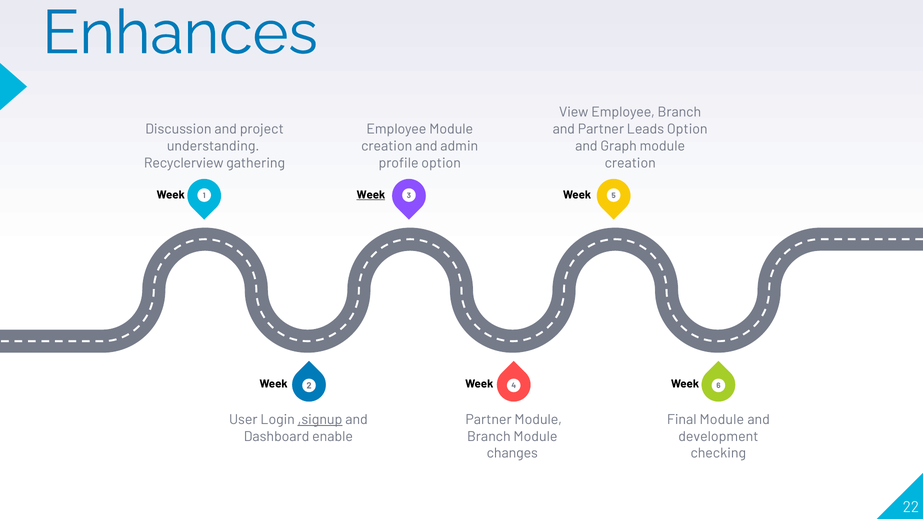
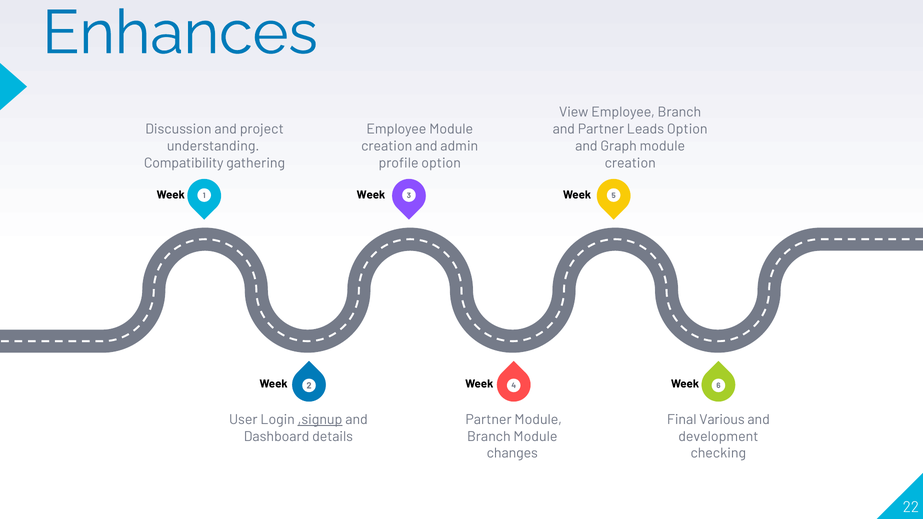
Recyclerview: Recyclerview -> Compatibility (184, 163)
Week underline: present -> none (371, 195)
Final Module: Module -> Various (722, 420)
enable: enable -> details (333, 437)
